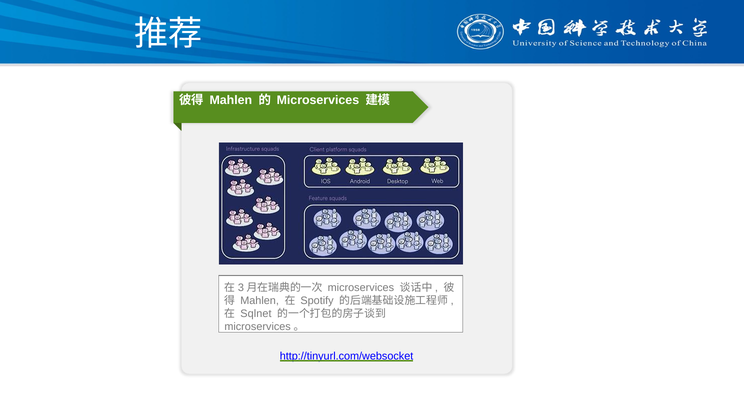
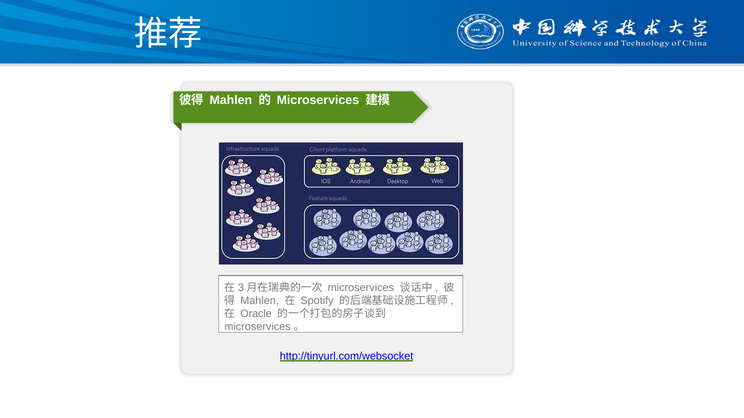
Sqlnet: Sqlnet -> Oracle (256, 314)
